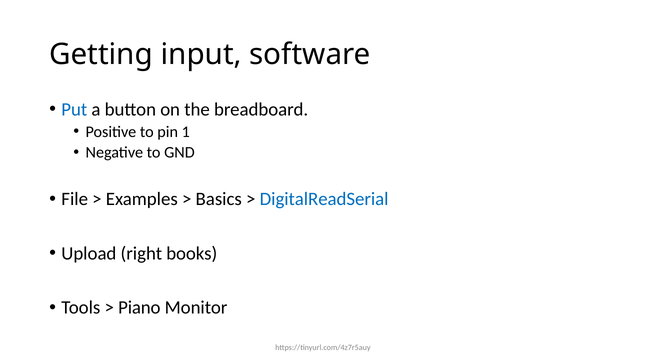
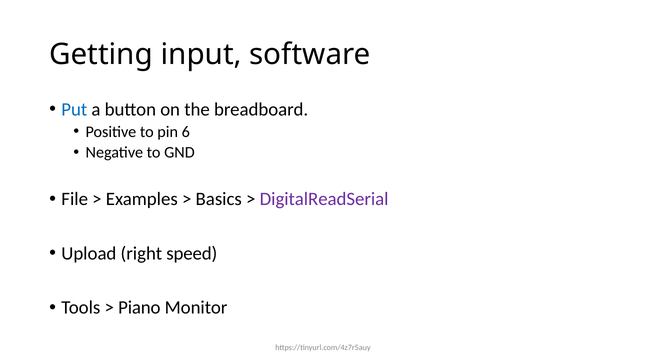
1: 1 -> 6 (186, 131)
DigitalReadSerial colour: blue -> purple (324, 199)
books: books -> speed (192, 253)
